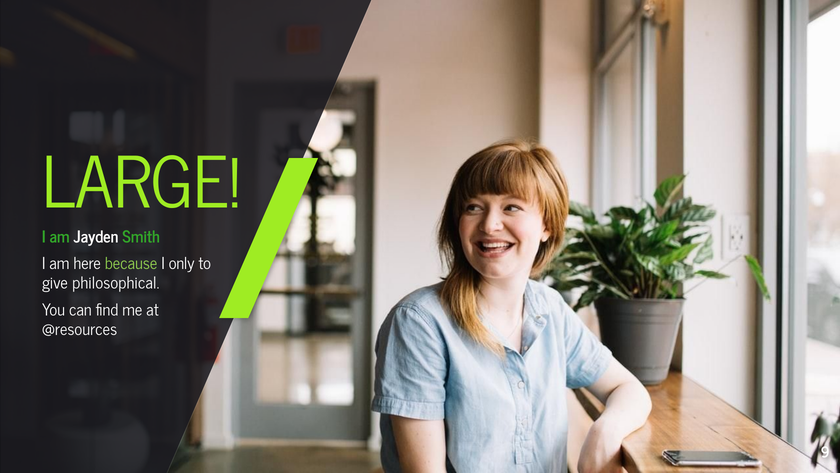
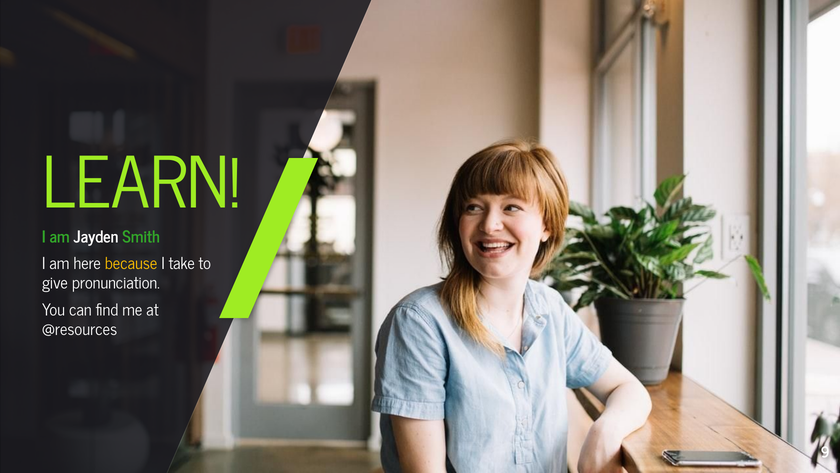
LARGE: LARGE -> LEARN (141, 185)
because colour: light green -> yellow (131, 264)
only: only -> take (182, 264)
philosophical: philosophical -> pronunciation (116, 283)
